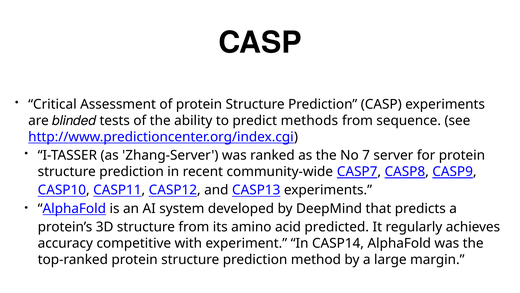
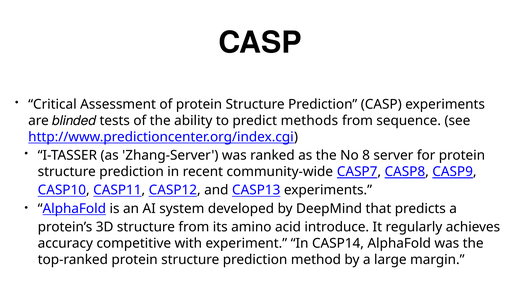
7: 7 -> 8 (366, 155)
predicted: predicted -> introduce (337, 227)
